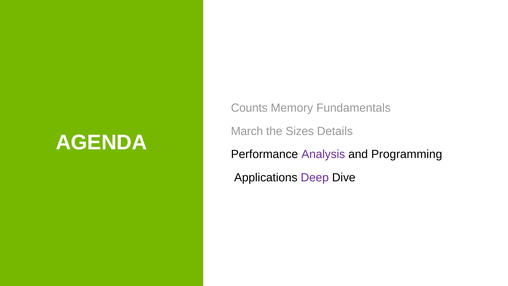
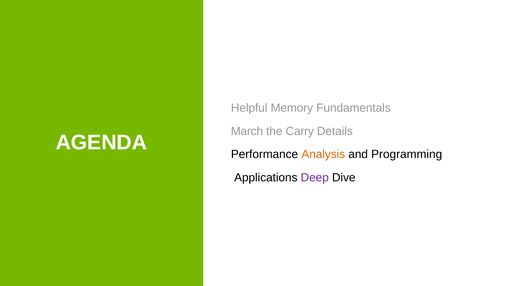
Counts: Counts -> Helpful (249, 108)
Sizes: Sizes -> Carry (300, 131)
Analysis colour: purple -> orange (323, 154)
